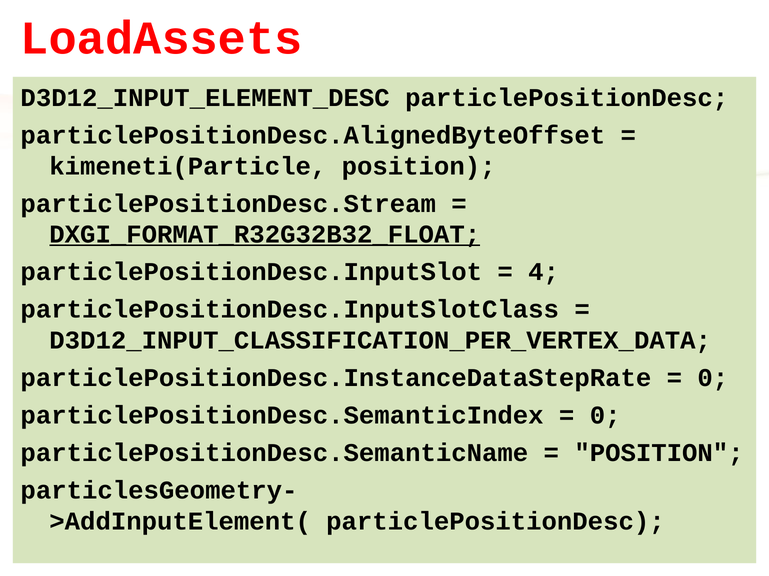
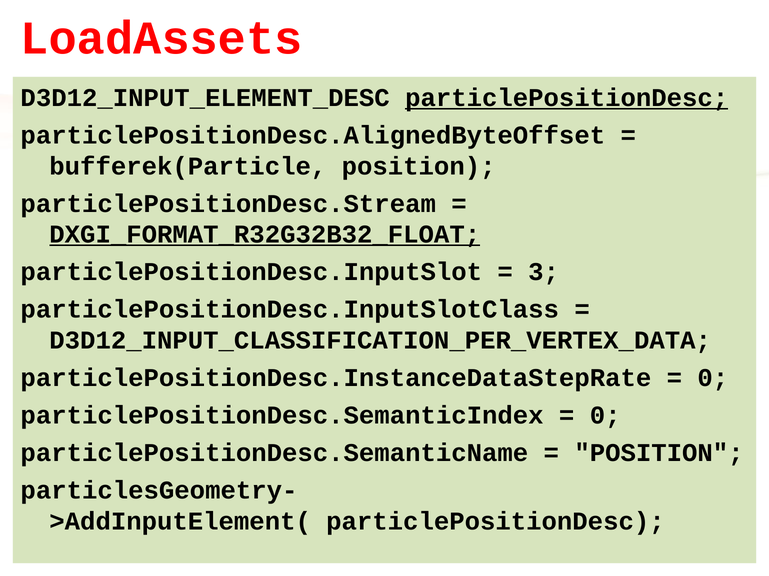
particlePositionDesc underline: none -> present (567, 98)
kimeneti(Particle: kimeneti(Particle -> bufferek(Particle (188, 166)
4: 4 -> 3 (544, 272)
